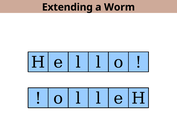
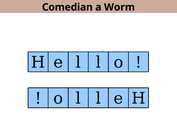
Extending: Extending -> Comedian (67, 7)
